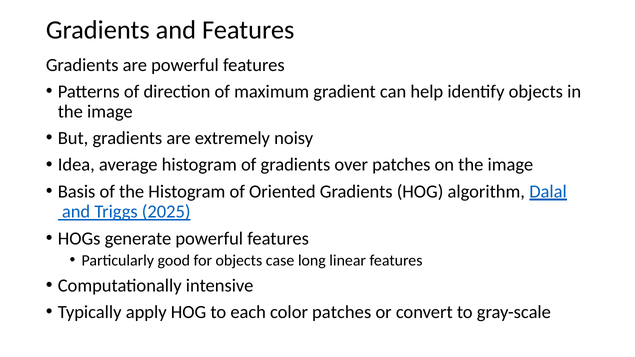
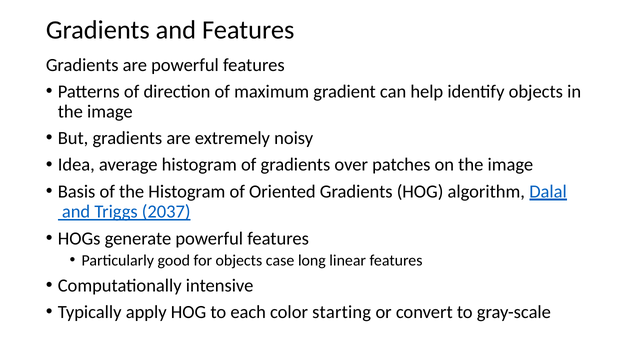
2025: 2025 -> 2037 (166, 212)
color patches: patches -> starting (342, 312)
